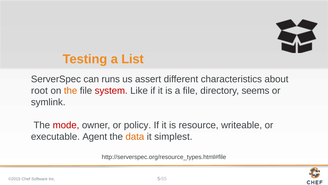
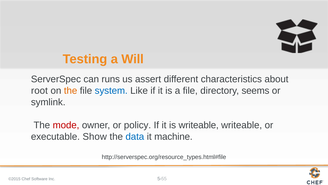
List: List -> Will (133, 59)
system colour: red -> blue (111, 90)
is resource: resource -> writeable (199, 125)
Agent: Agent -> Show (95, 136)
data colour: orange -> blue (135, 136)
simplest: simplest -> machine (173, 136)
